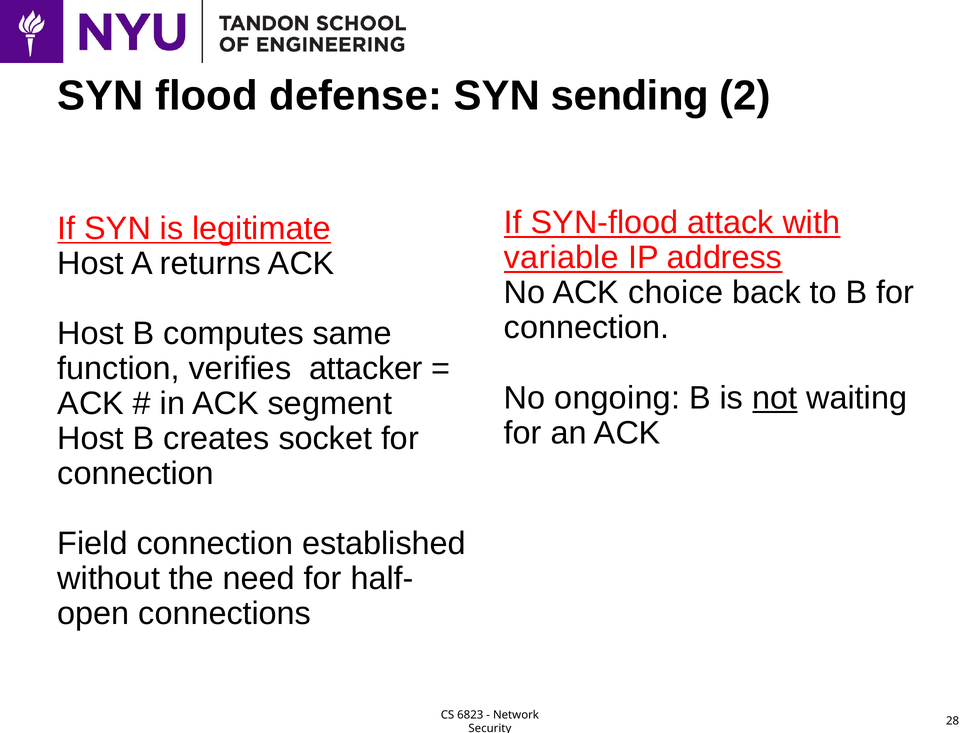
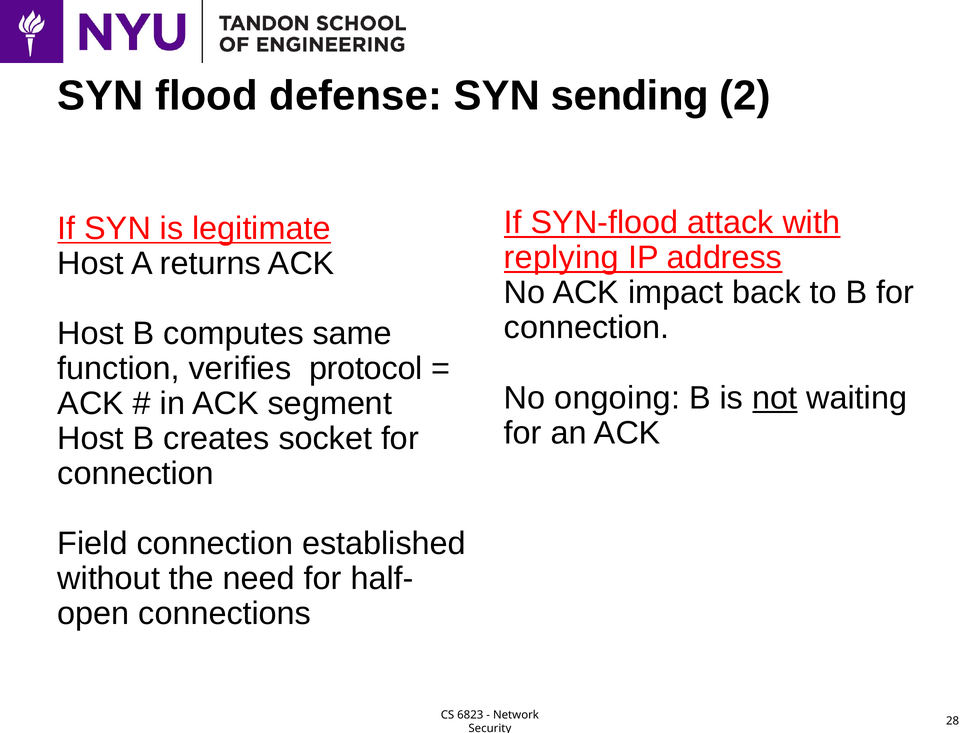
variable: variable -> replying (561, 258)
choice: choice -> impact (676, 293)
attacker: attacker -> protocol (366, 368)
